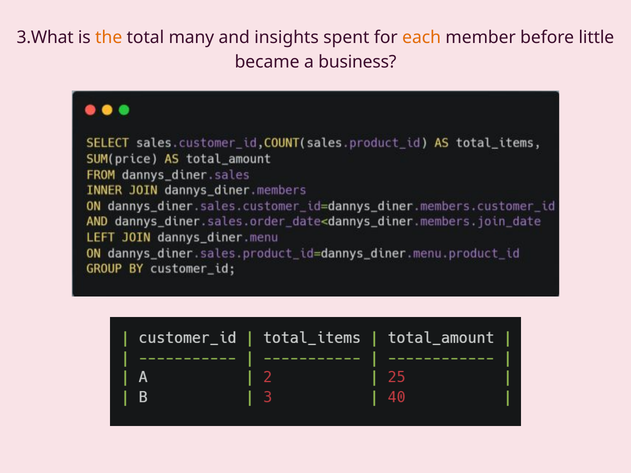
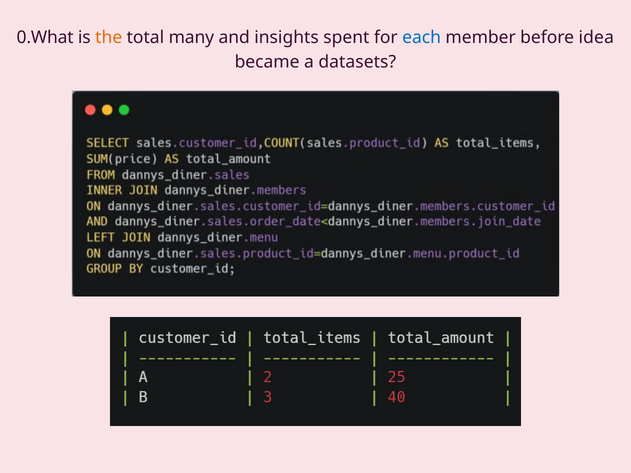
3.What: 3.What -> 0.What (45, 37)
each colour: orange -> blue (422, 37)
little: little -> idea (596, 37)
business: business -> datasets (357, 62)
